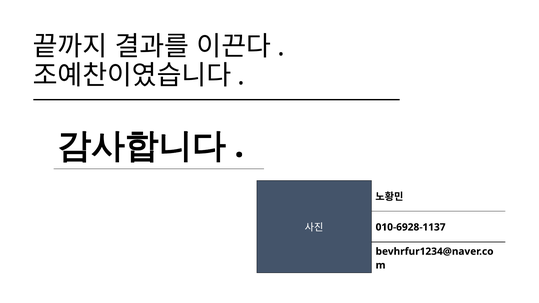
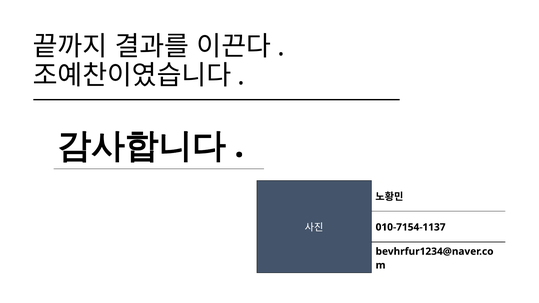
010-6928-1137: 010-6928-1137 -> 010-7154-1137 (411, 227)
